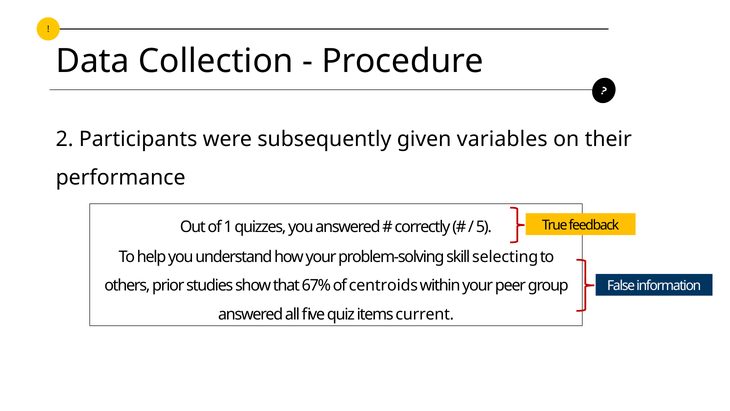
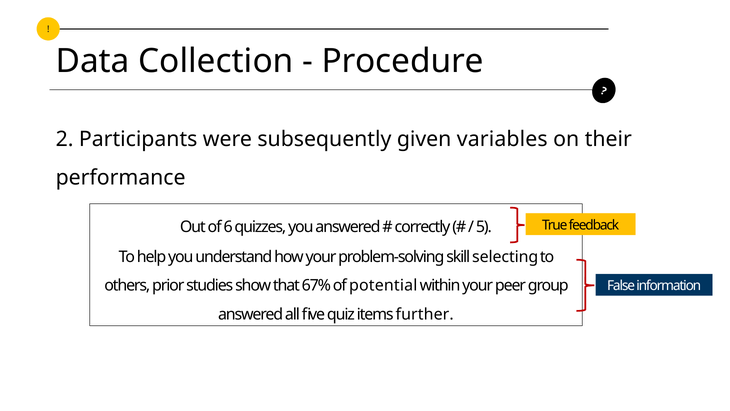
1: 1 -> 6 (228, 227)
centroids: centroids -> potential (383, 285)
current: current -> further (425, 314)
